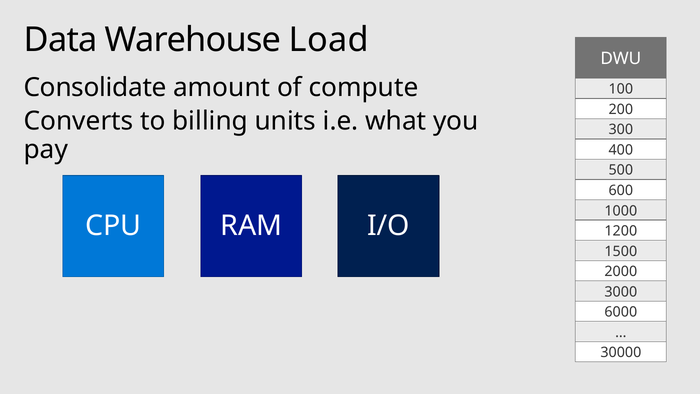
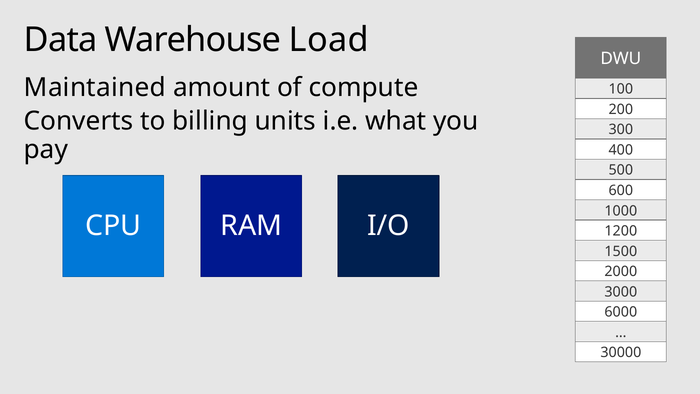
Consolidate: Consolidate -> Maintained (95, 87)
